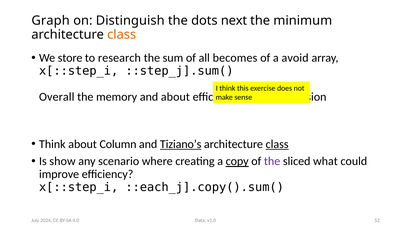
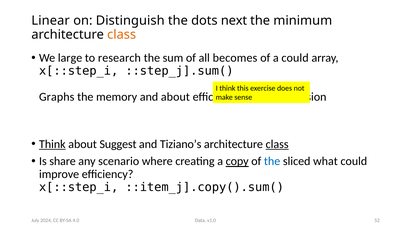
Graph: Graph -> Linear (51, 21)
store: store -> large (70, 58)
a avoid: avoid -> could (295, 58)
Overall: Overall -> Graphs (57, 97)
Think underline: none -> present (52, 144)
Column: Column -> Suggest (118, 144)
Tiziano’s underline: present -> none (181, 144)
show: show -> share (63, 161)
the colour: purple -> blue (272, 161)
::each_j].copy().sum(: ::each_j].copy().sum( -> ::item_j].copy().sum( (205, 187)
